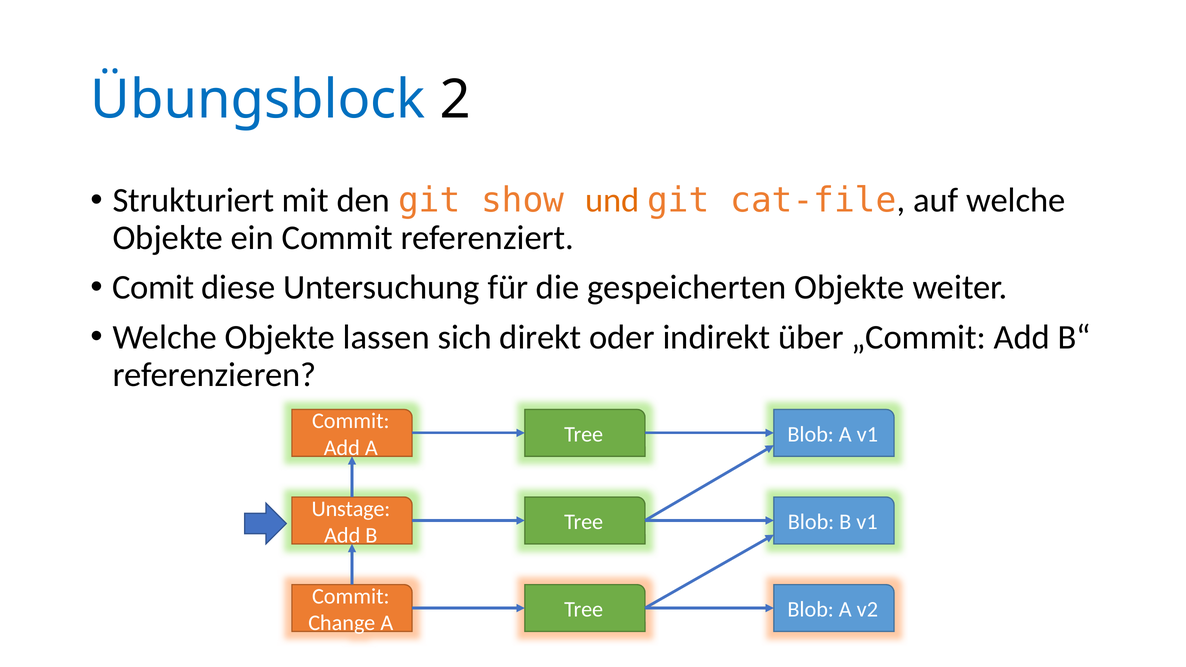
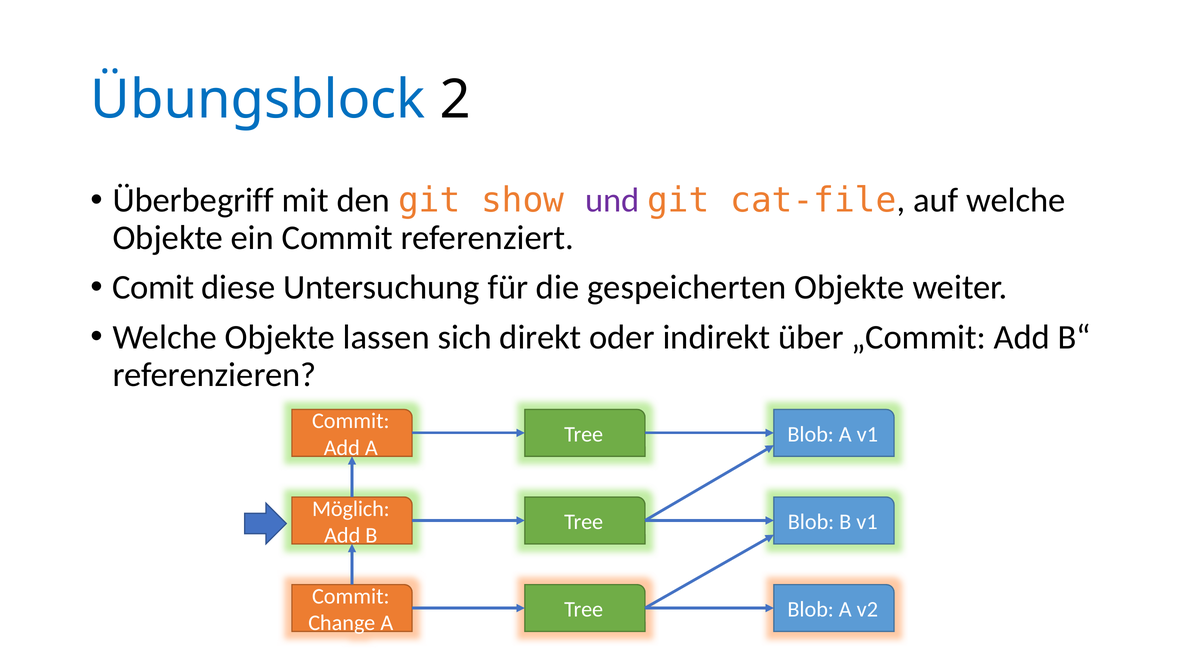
Strukturiert: Strukturiert -> Überbegriff (193, 201)
und colour: orange -> purple (612, 201)
Unstage: Unstage -> Möglich (351, 509)
